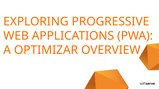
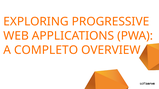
OPTIMIZAR: OPTIMIZAR -> COMPLETO (46, 50)
